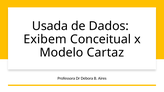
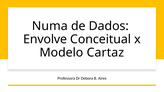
Usada: Usada -> Numa (50, 26)
Exibem: Exibem -> Envolve (45, 39)
